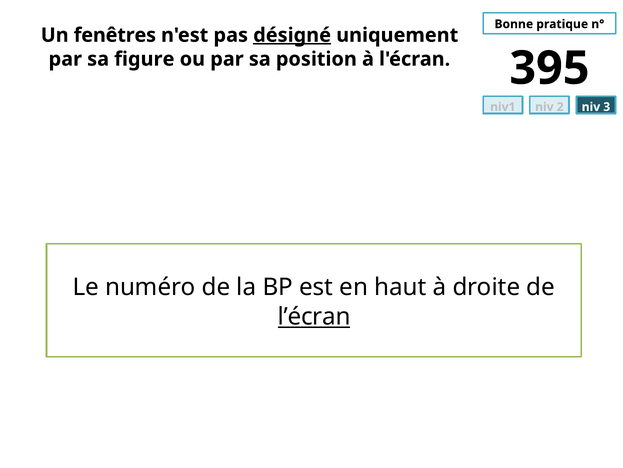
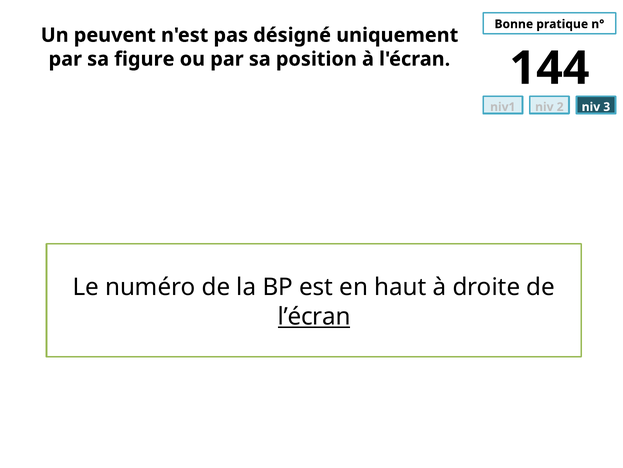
fenêtres: fenêtres -> peuvent (115, 35)
désigné underline: present -> none (292, 35)
395: 395 -> 144 (549, 68)
